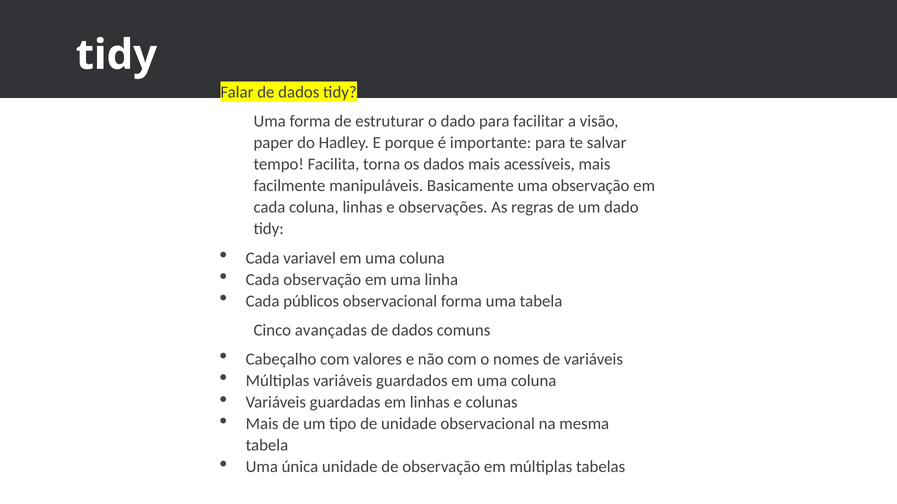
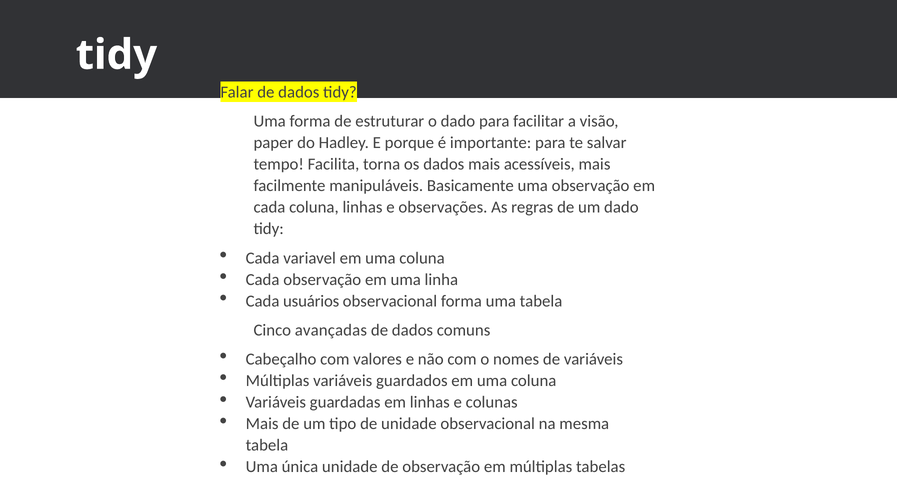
públicos: públicos -> usuários (311, 301)
